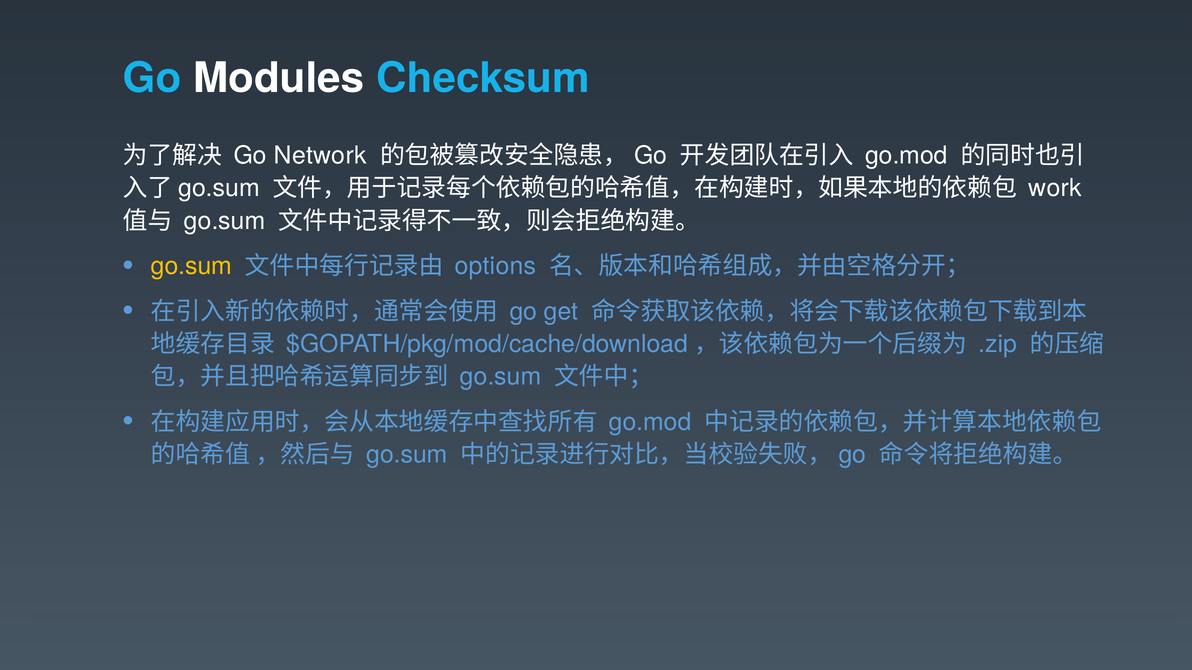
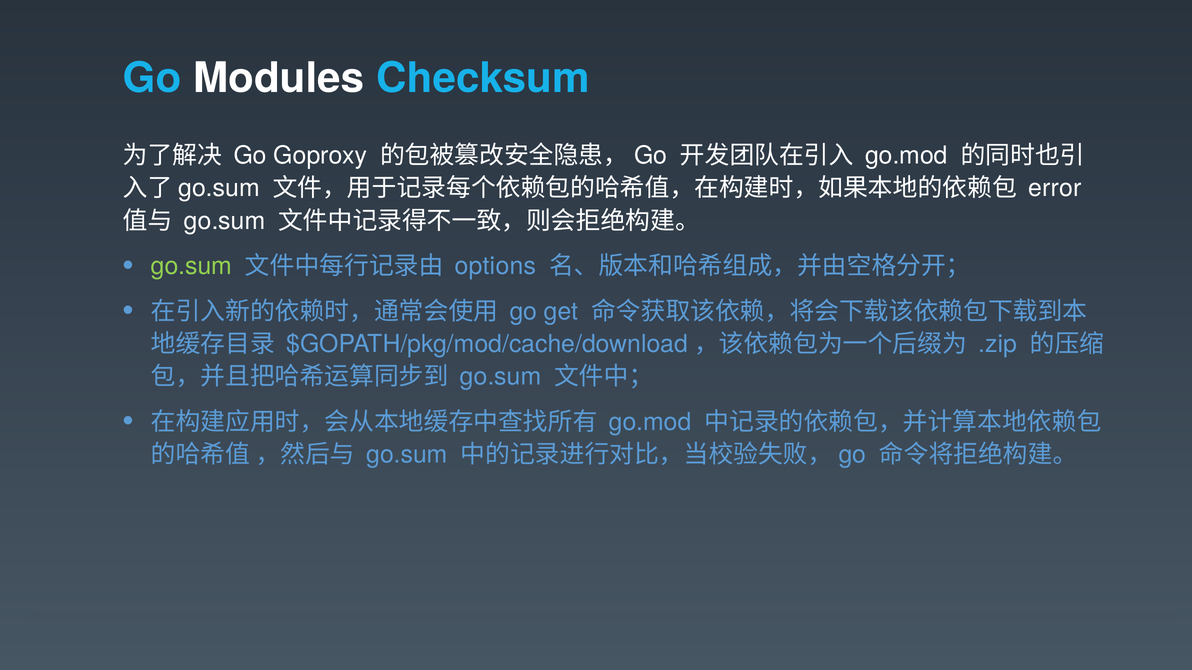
Network: Network -> Goproxy (320, 156)
work: work -> error (1055, 188)
go.sum colour: yellow -> light green (191, 266)
